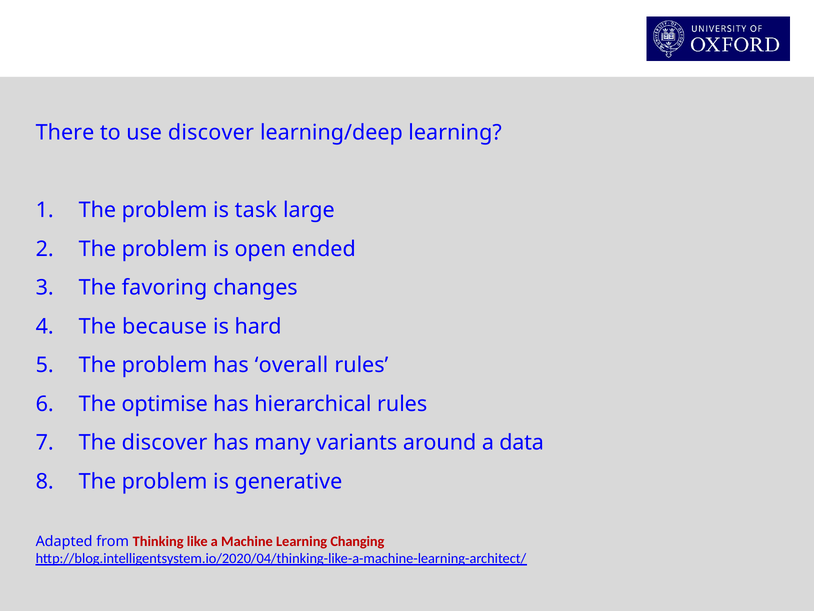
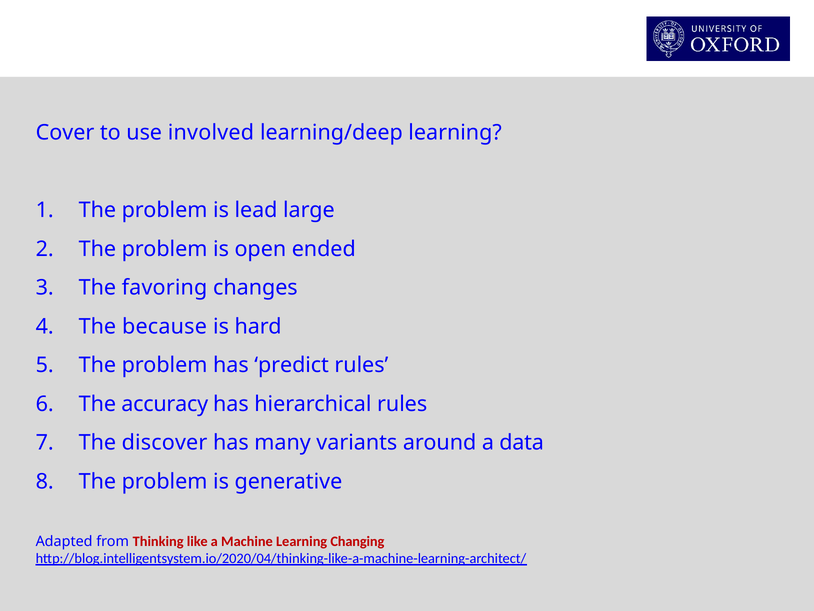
There: There -> Cover (65, 133)
use discover: discover -> involved (211, 133)
task: task -> lead (256, 210)
overall: overall -> predict (292, 365)
optimise: optimise -> accuracy (165, 404)
